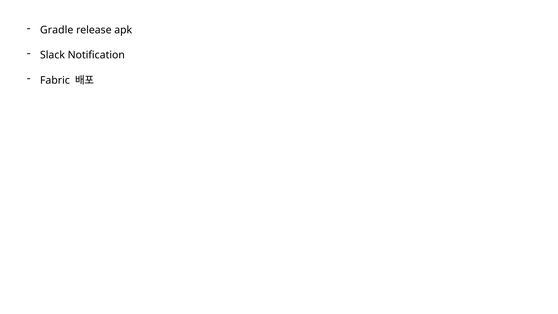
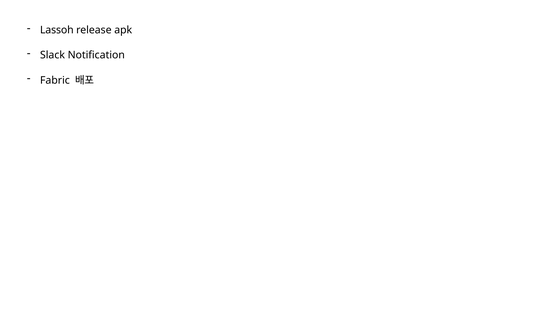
Gradle: Gradle -> Lassoh (57, 30)
